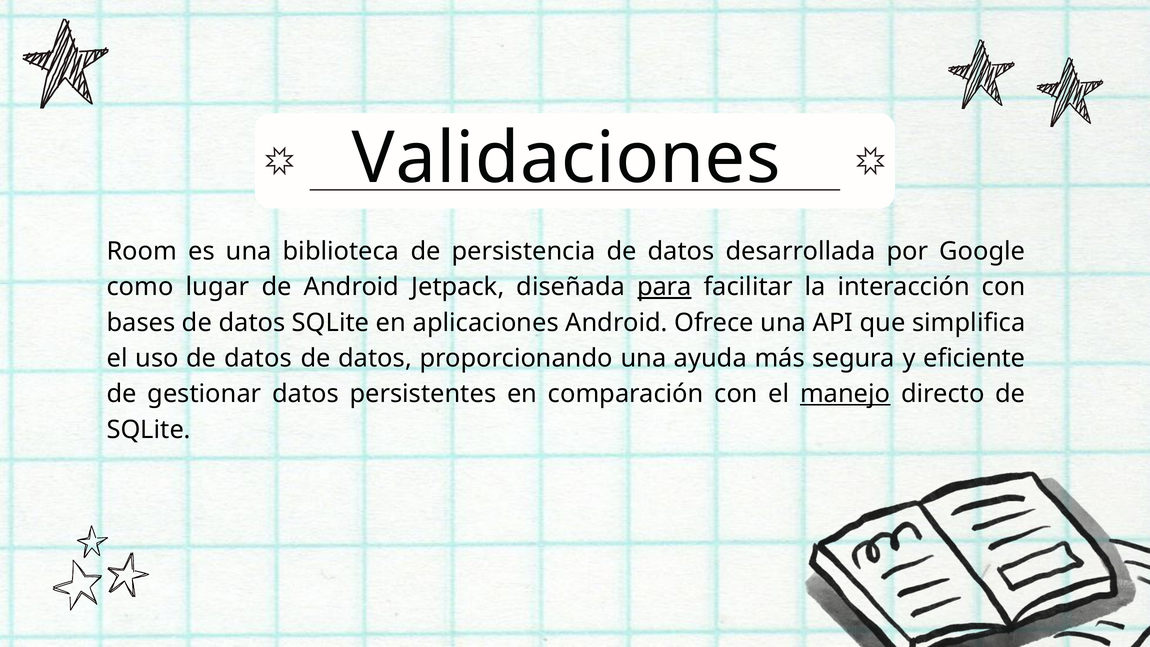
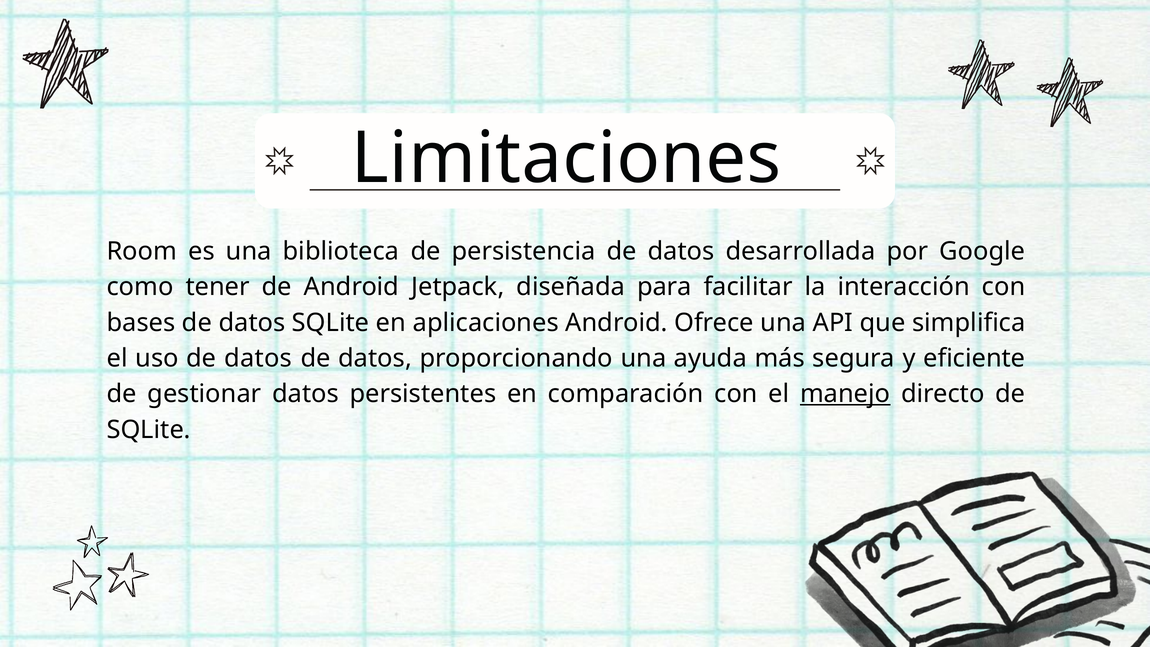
Validaciones: Validaciones -> Limitaciones (566, 159)
lugar: lugar -> tener (218, 287)
para underline: present -> none (664, 287)
